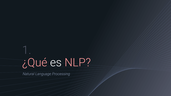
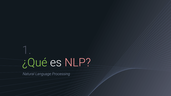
¿Qué colour: pink -> light green (35, 63)
